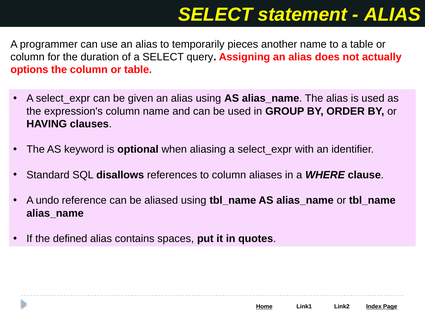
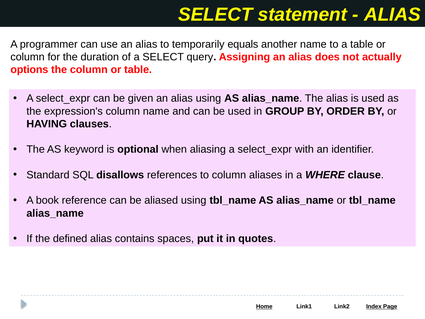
pieces: pieces -> equals (243, 44)
undo: undo -> book (47, 200)
